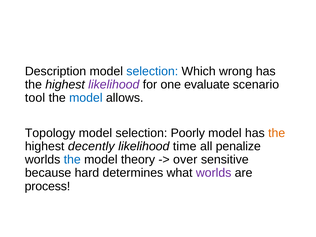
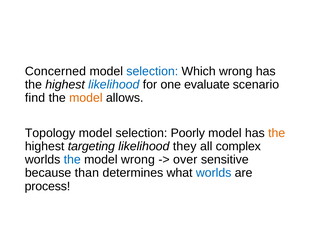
Description: Description -> Concerned (55, 71)
likelihood colour: purple -> blue (114, 85)
tool: tool -> find (35, 98)
model colour: blue -> orange (86, 98)
decently: decently -> targeting (91, 146)
time: time -> they (185, 146)
penalize: penalize -> complex (238, 146)
model theory: theory -> wrong (138, 160)
hard: hard -> than (87, 173)
worlds colour: purple -> blue (214, 173)
